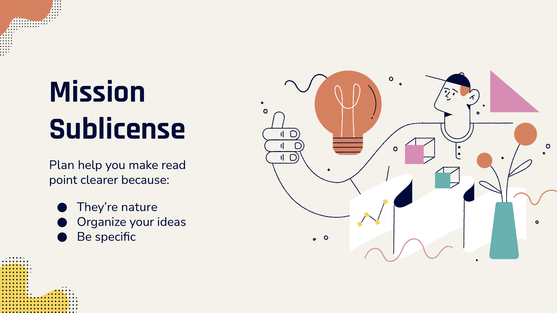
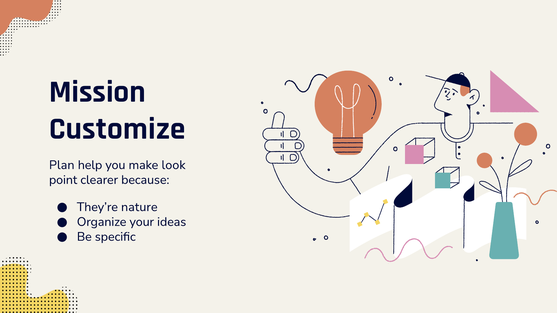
Sublicense: Sublicense -> Customize (117, 129)
read: read -> look (174, 165)
